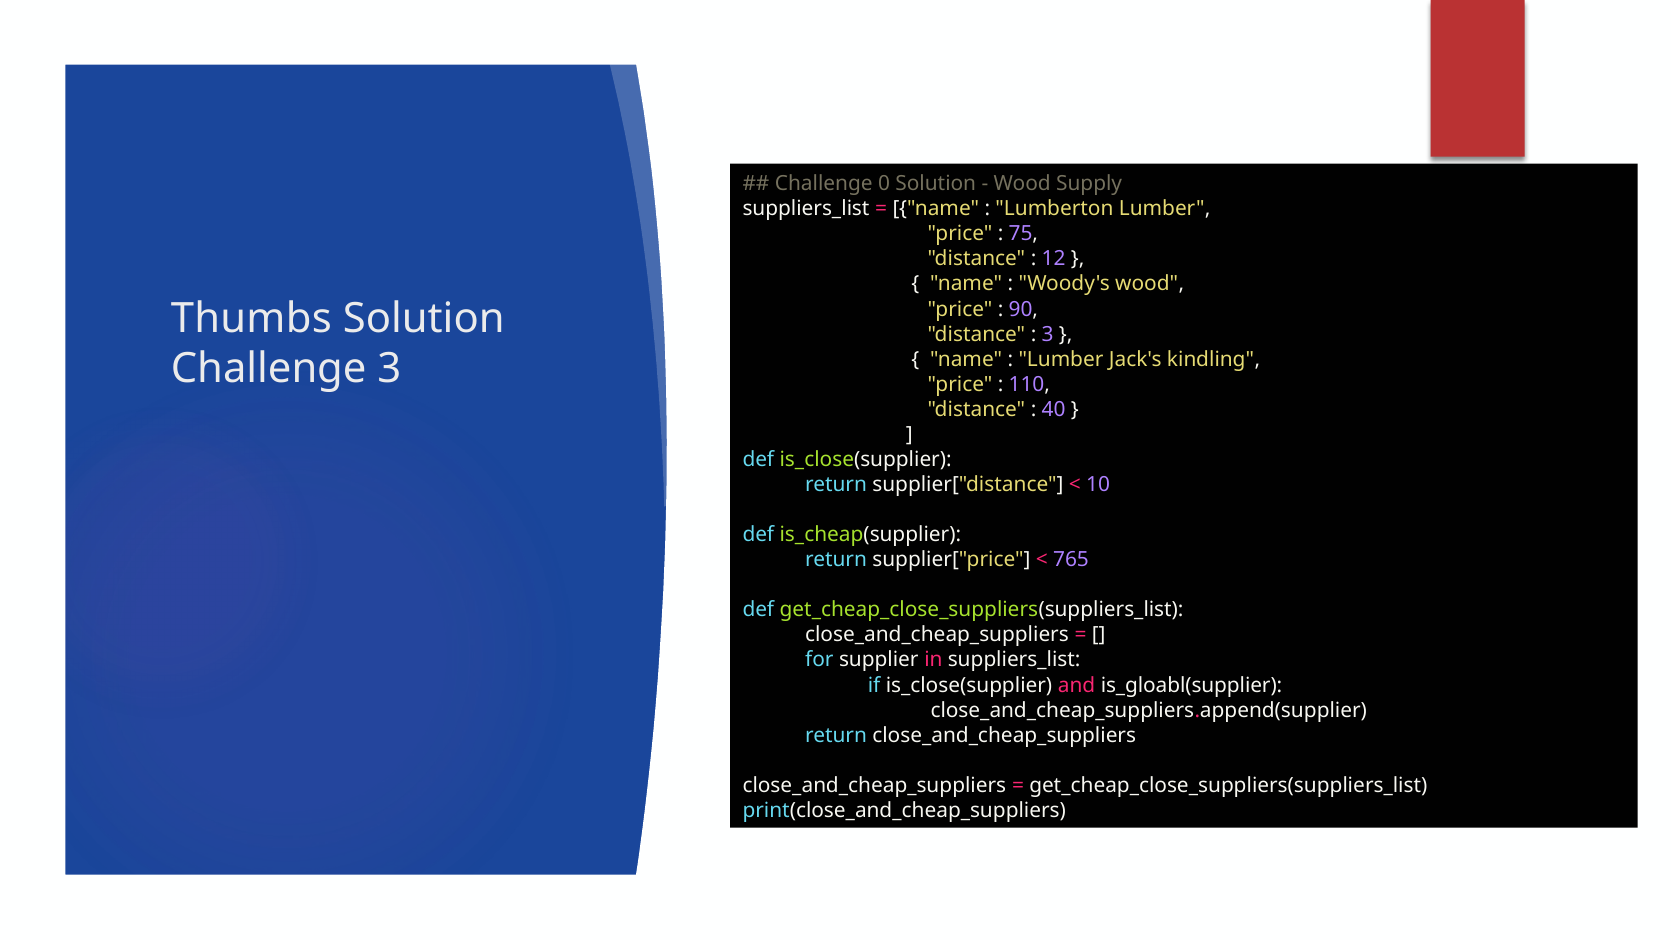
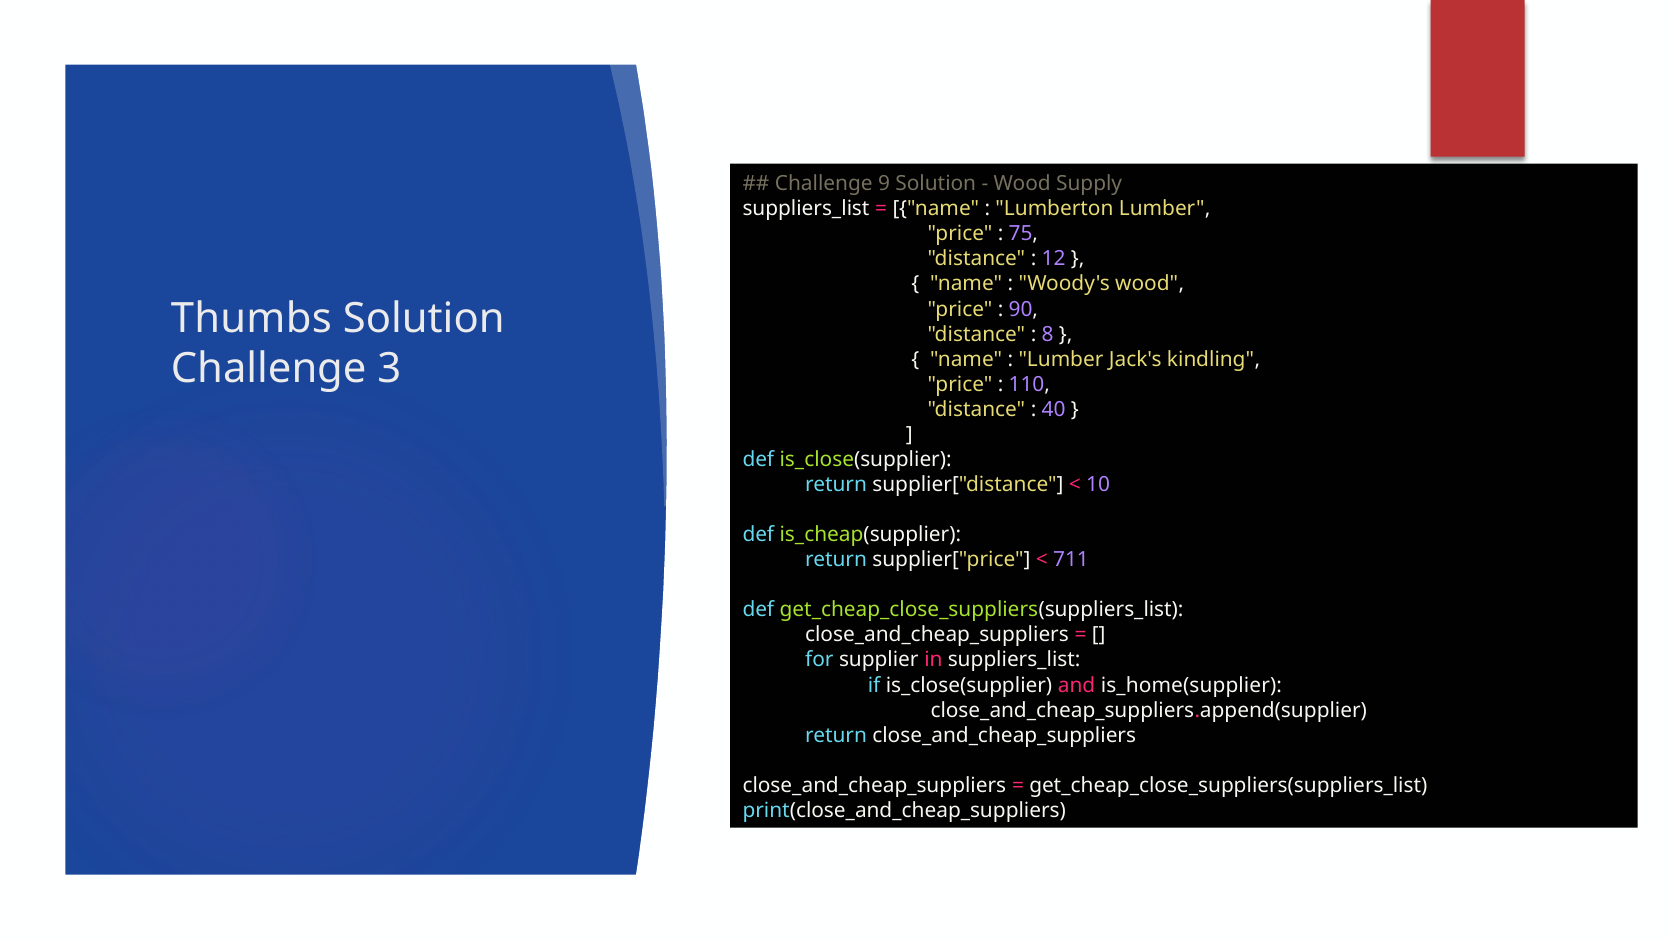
0: 0 -> 9 (884, 184)
3: 3 -> 8 (1048, 334)
765: 765 -> 711 (1071, 560)
is_gloabl(supplier: is_gloabl(supplier -> is_home(supplier (1191, 685)
